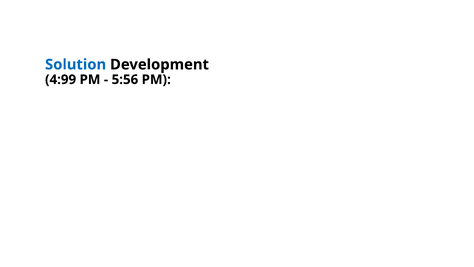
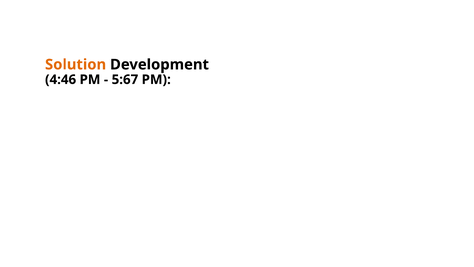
Solution colour: blue -> orange (76, 64)
4:99: 4:99 -> 4:46 (61, 79)
5:56: 5:56 -> 5:67 (125, 79)
